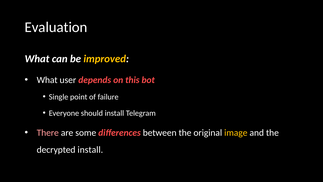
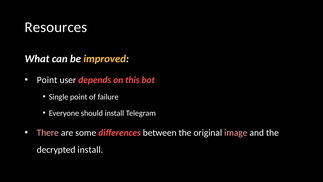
Evaluation: Evaluation -> Resources (56, 27)
What: What -> Point (47, 80)
image colour: yellow -> pink (236, 133)
